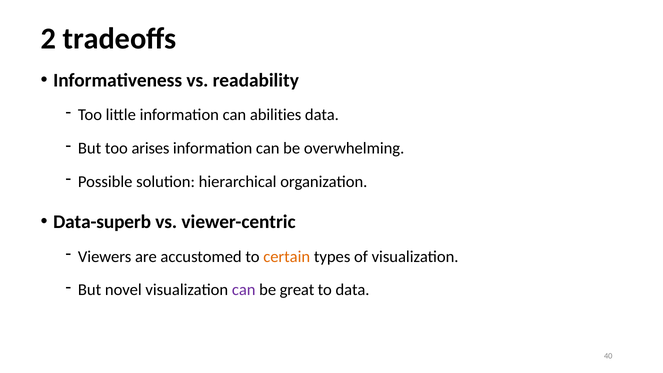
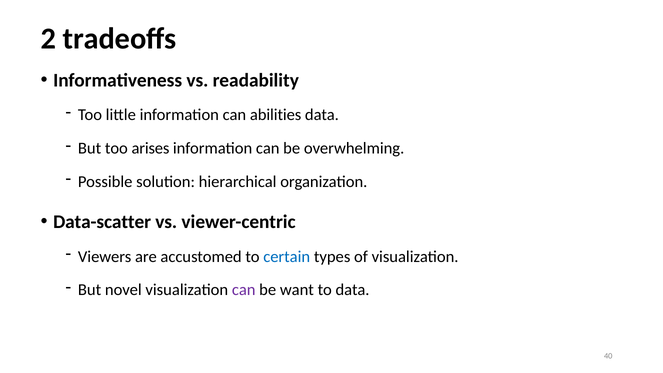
Data-superb: Data-superb -> Data-scatter (102, 222)
certain colour: orange -> blue (287, 257)
great: great -> want (297, 290)
